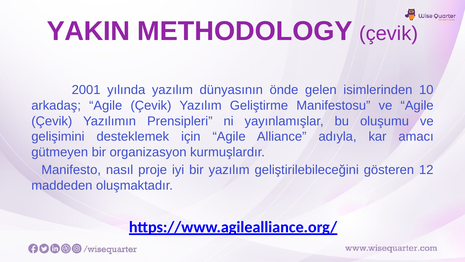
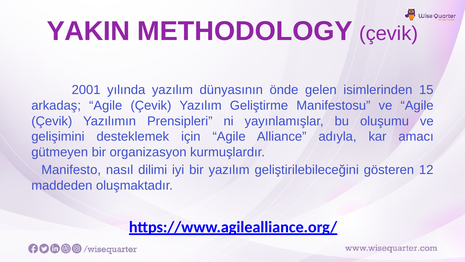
10: 10 -> 15 (426, 90)
proje: proje -> dilimi (153, 170)
